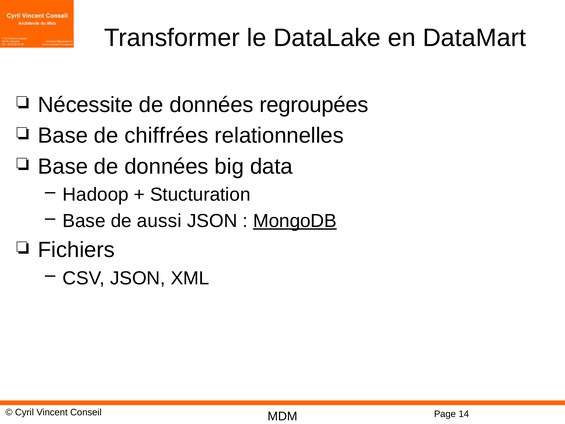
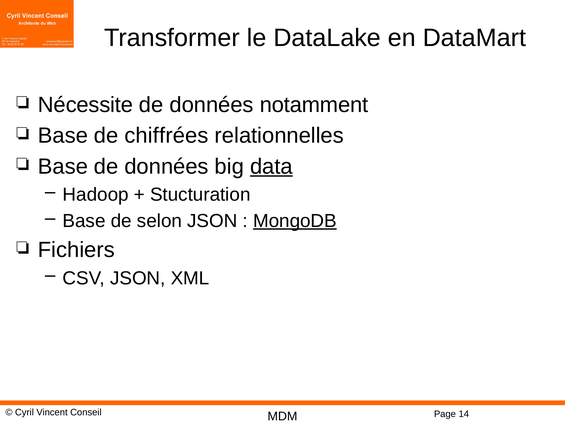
regroupées: regroupées -> notamment (314, 105)
data underline: none -> present (271, 166)
aussi: aussi -> selon (159, 221)
